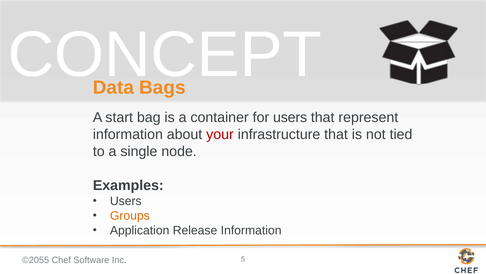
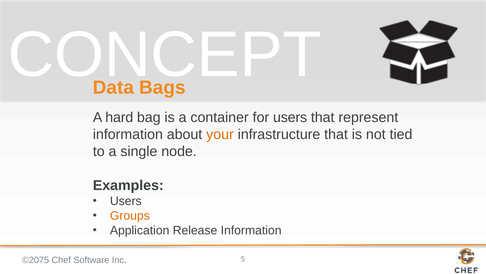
start: start -> hard (119, 117)
your colour: red -> orange (220, 134)
©2055: ©2055 -> ©2075 (36, 260)
